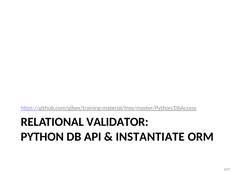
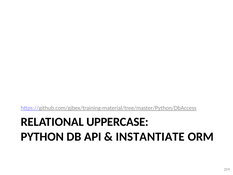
VALIDATOR: VALIDATOR -> UPPERCASE (117, 122)
